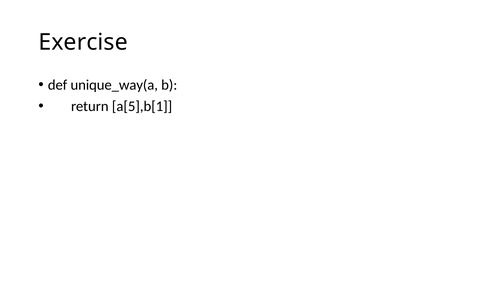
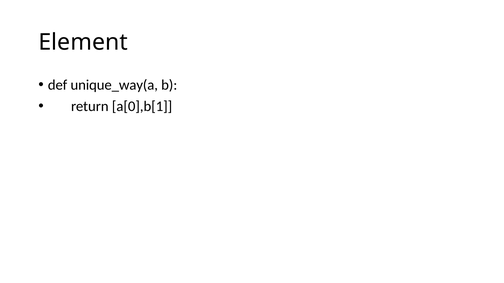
Exercise: Exercise -> Element (83, 42)
a[5],b[1: a[5],b[1 -> a[0],b[1 (142, 106)
